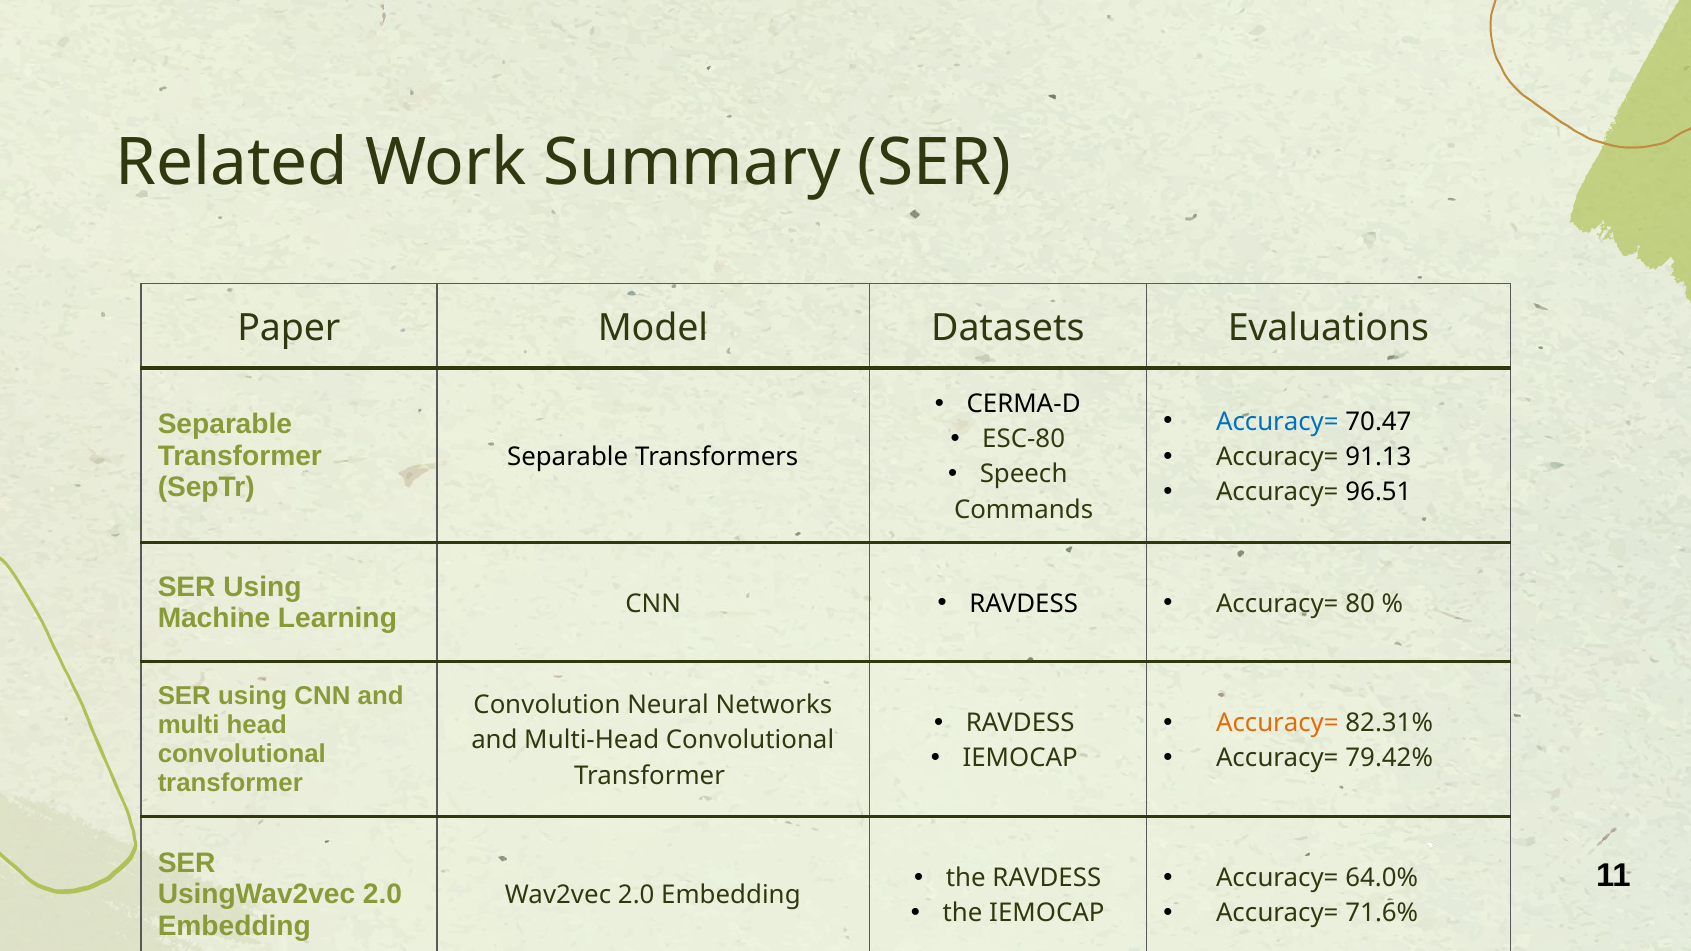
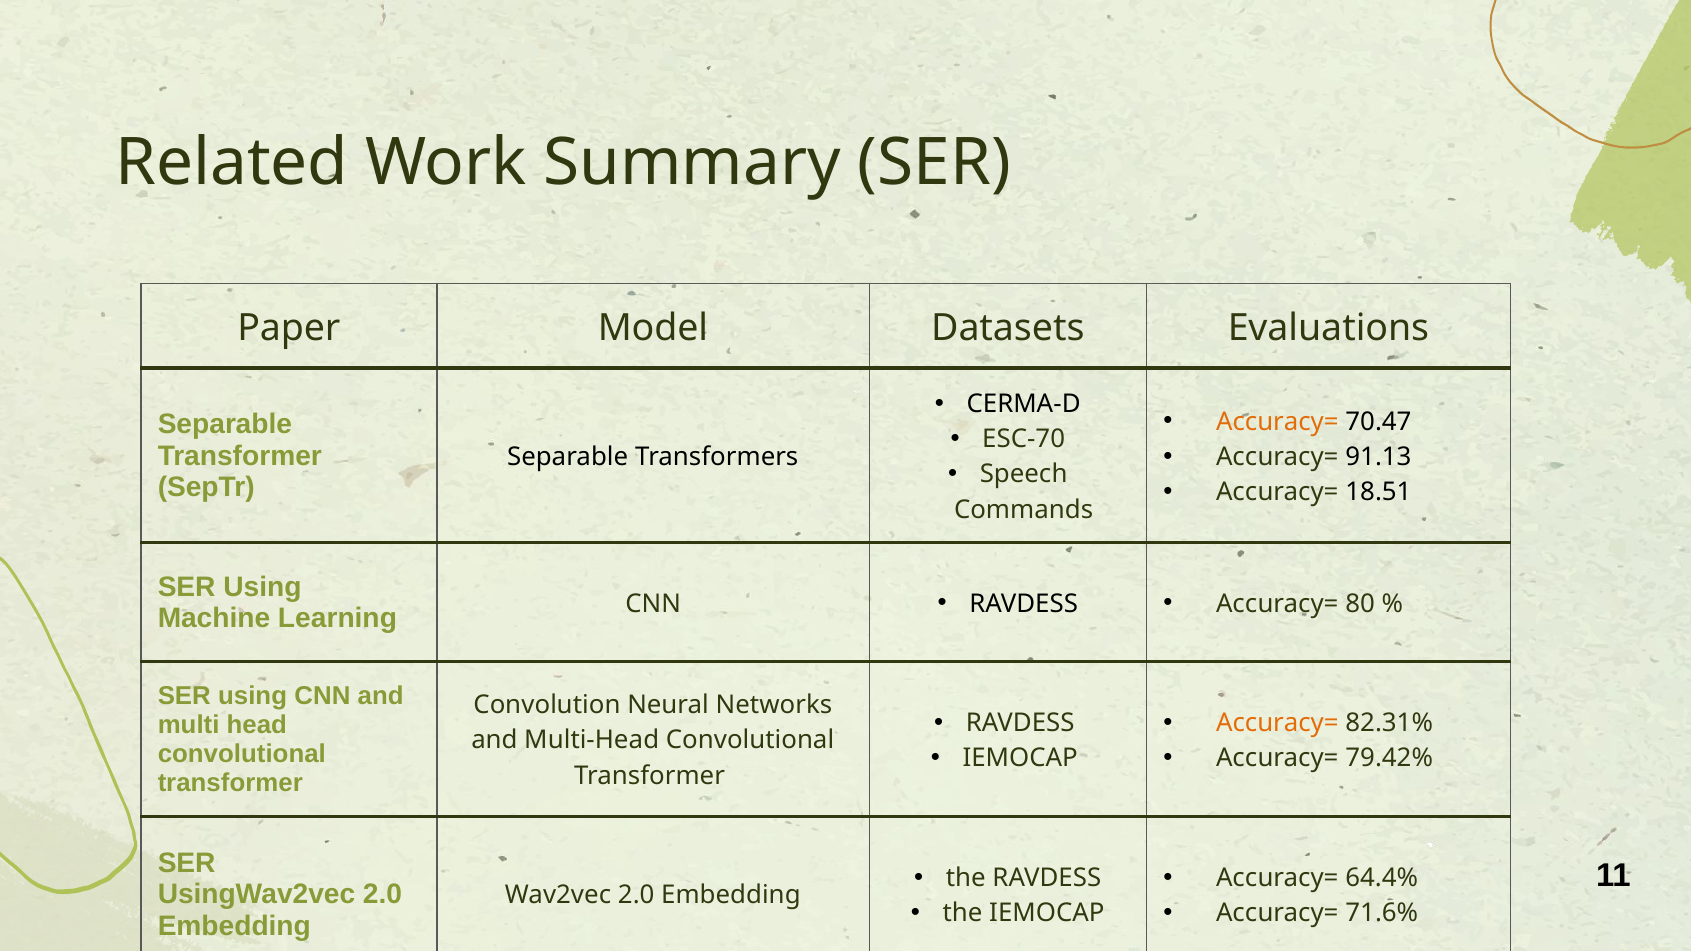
Accuracy= colour: blue -> orange (1277, 422)
ESC-80: ESC-80 -> ESC-70 (1024, 439)
96.51: 96.51 -> 18.51 (1378, 492)
64.0%: 64.0% -> 64.4% (1382, 878)
